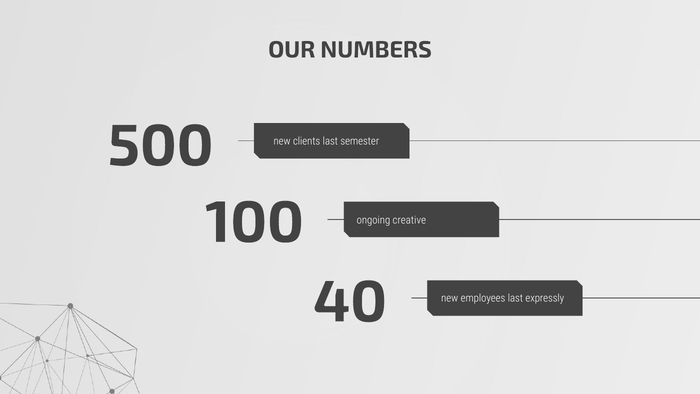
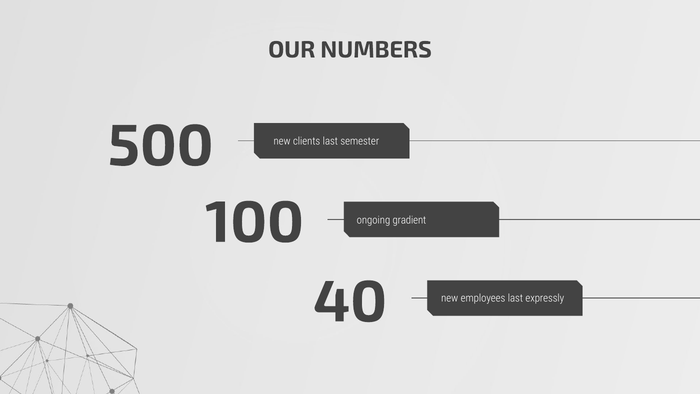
creative: creative -> gradient (409, 220)
